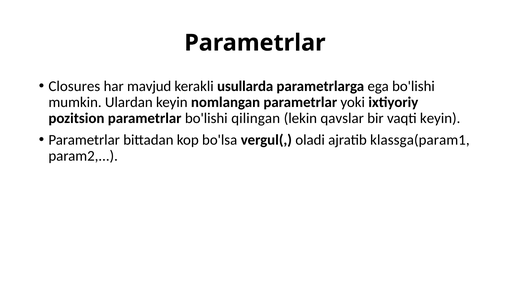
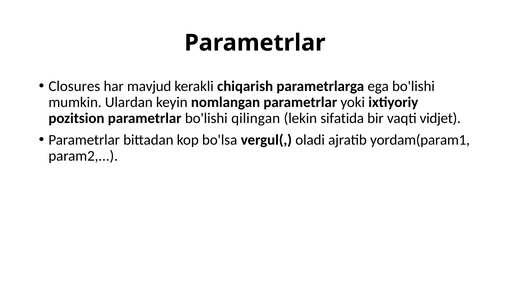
usullarda: usullarda -> chiqarish (245, 86)
qavslar: qavslar -> sifatida (342, 118)
vaqti keyin: keyin -> vidjet (440, 118)
klassga(param1: klassga(param1 -> yordam(param1 (420, 140)
